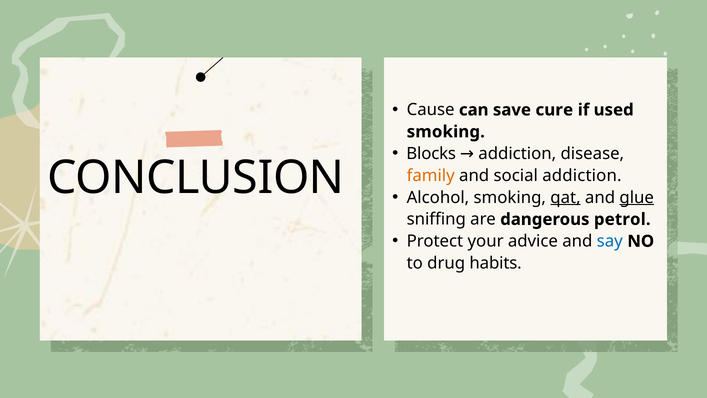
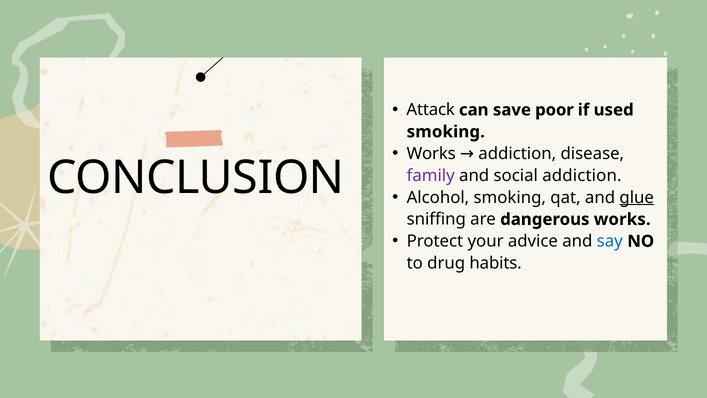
Cause: Cause -> Attack (431, 110)
cure: cure -> poor (554, 110)
Blocks: Blocks -> Works (431, 154)
family colour: orange -> purple (431, 175)
qat underline: present -> none (565, 197)
dangerous petrol: petrol -> works (622, 219)
